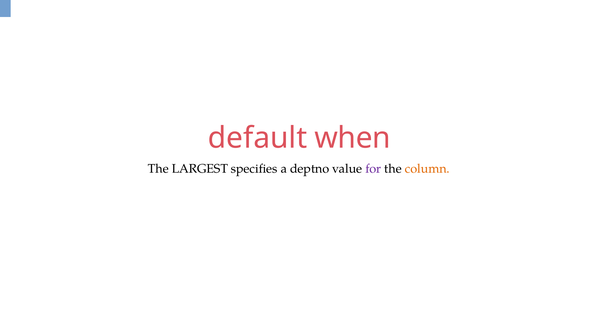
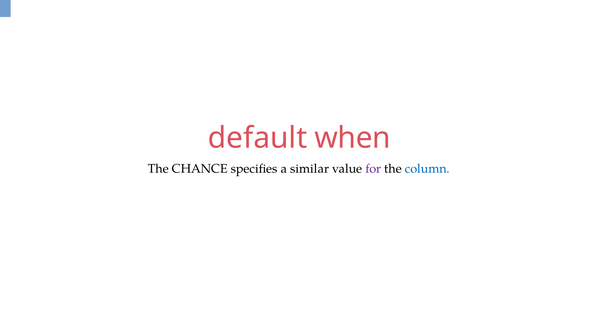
LARGEST: LARGEST -> CHANCE (200, 169)
deptno: deptno -> similar (310, 169)
column colour: orange -> blue (427, 169)
